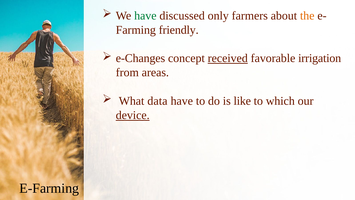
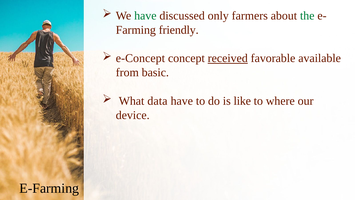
the colour: orange -> green (307, 16)
e-Changes: e-Changes -> e-Concept (140, 58)
irrigation: irrigation -> available (320, 58)
areas: areas -> basic (155, 72)
which: which -> where (280, 101)
device underline: present -> none (133, 115)
